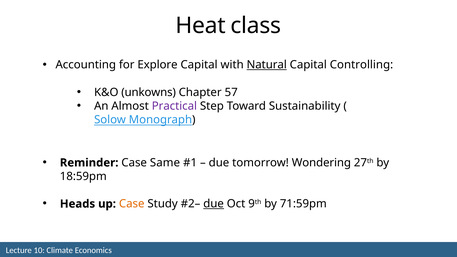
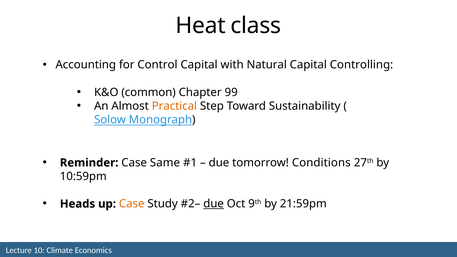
Explore: Explore -> Control (157, 65)
Natural underline: present -> none (267, 65)
unkowns: unkowns -> common (149, 92)
57: 57 -> 99 (231, 92)
Practical colour: purple -> orange (174, 106)
Wondering: Wondering -> Conditions (321, 163)
18:59pm: 18:59pm -> 10:59pm (83, 176)
71:59pm: 71:59pm -> 21:59pm (303, 204)
